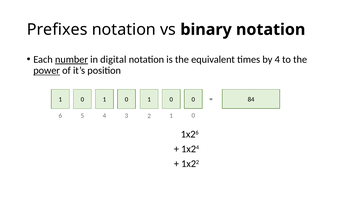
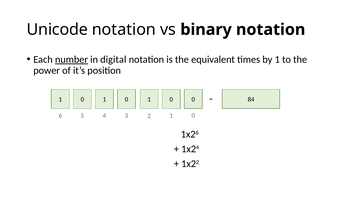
Prefixes: Prefixes -> Unicode (57, 29)
by 4: 4 -> 1 (277, 59)
power underline: present -> none (47, 70)
